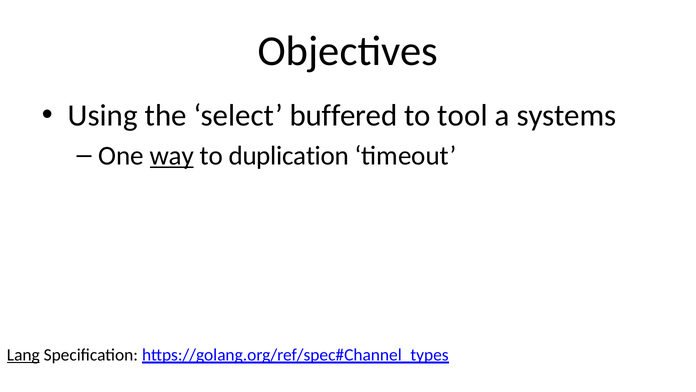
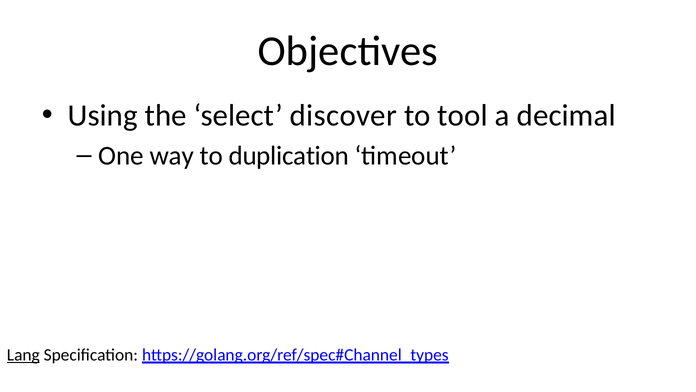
buffered: buffered -> discover (343, 116)
systems: systems -> decimal (566, 116)
way underline: present -> none (172, 156)
